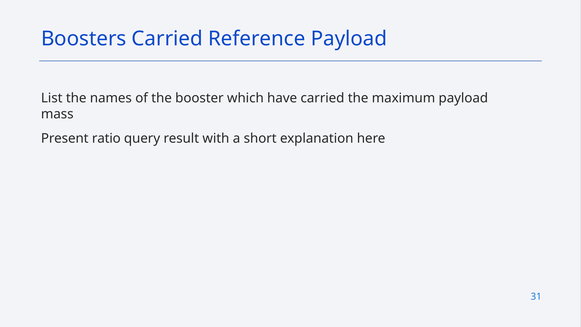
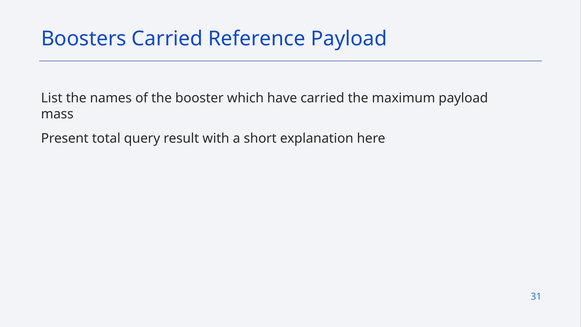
ratio: ratio -> total (106, 138)
